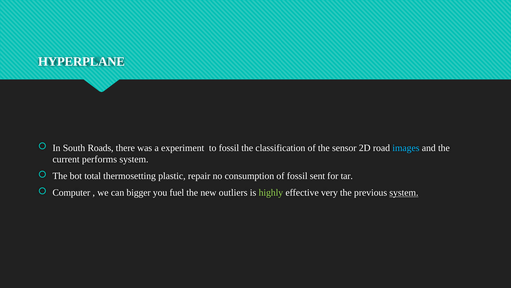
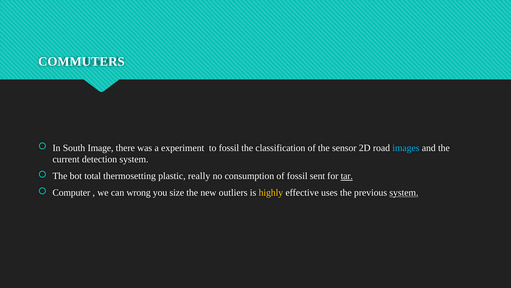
HYPERPLANE: HYPERPLANE -> COMMUTERS (81, 62)
Roads: Roads -> Image (101, 148)
performs: performs -> detection (100, 159)
repair: repair -> really (199, 176)
tar underline: none -> present (347, 176)
bigger: bigger -> wrong (139, 192)
fuel: fuel -> size (177, 192)
highly colour: light green -> yellow (271, 192)
very: very -> uses (329, 192)
